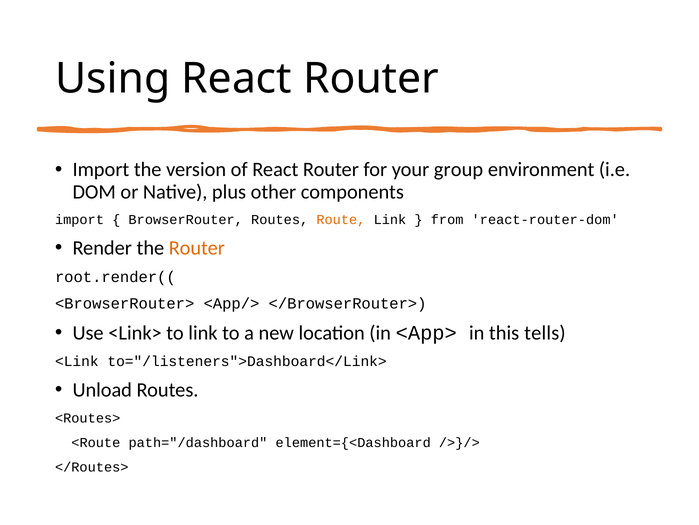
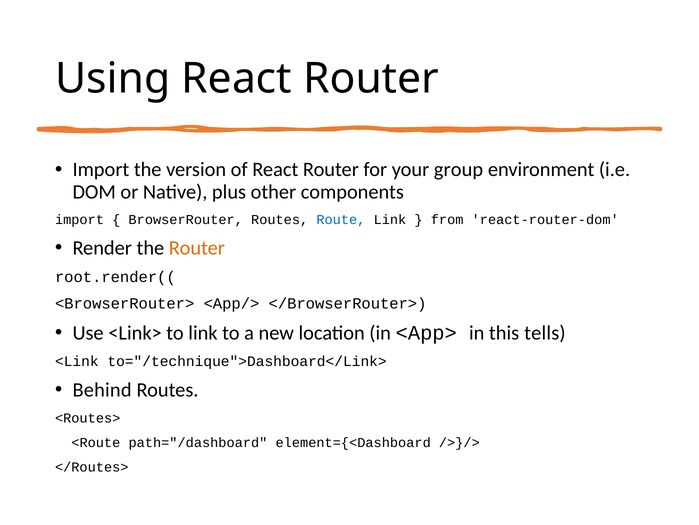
Route colour: orange -> blue (341, 220)
to="/listeners">Dashboard</Link>: to="/listeners">Dashboard</Link> -> to="/technique">Dashboard</Link> (247, 361)
Unload: Unload -> Behind (102, 389)
